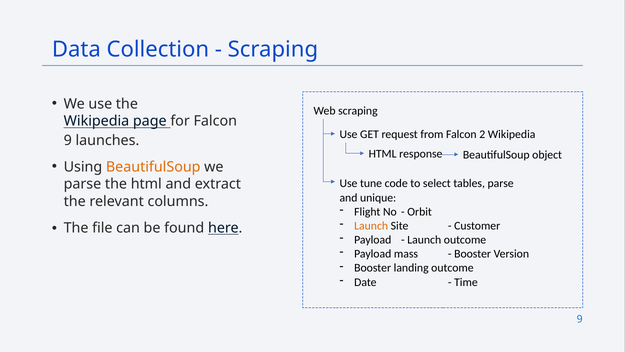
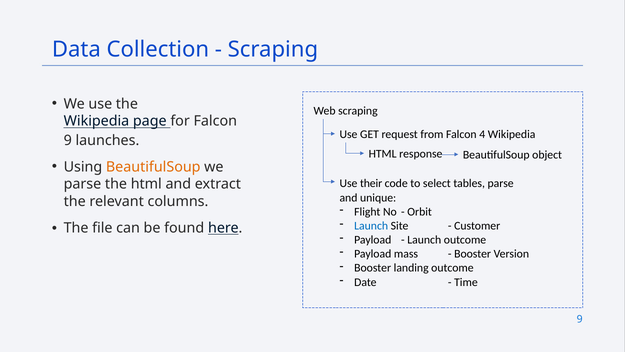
2: 2 -> 4 (482, 134)
tune: tune -> their (371, 183)
Launch colour: orange -> blue (371, 226)
